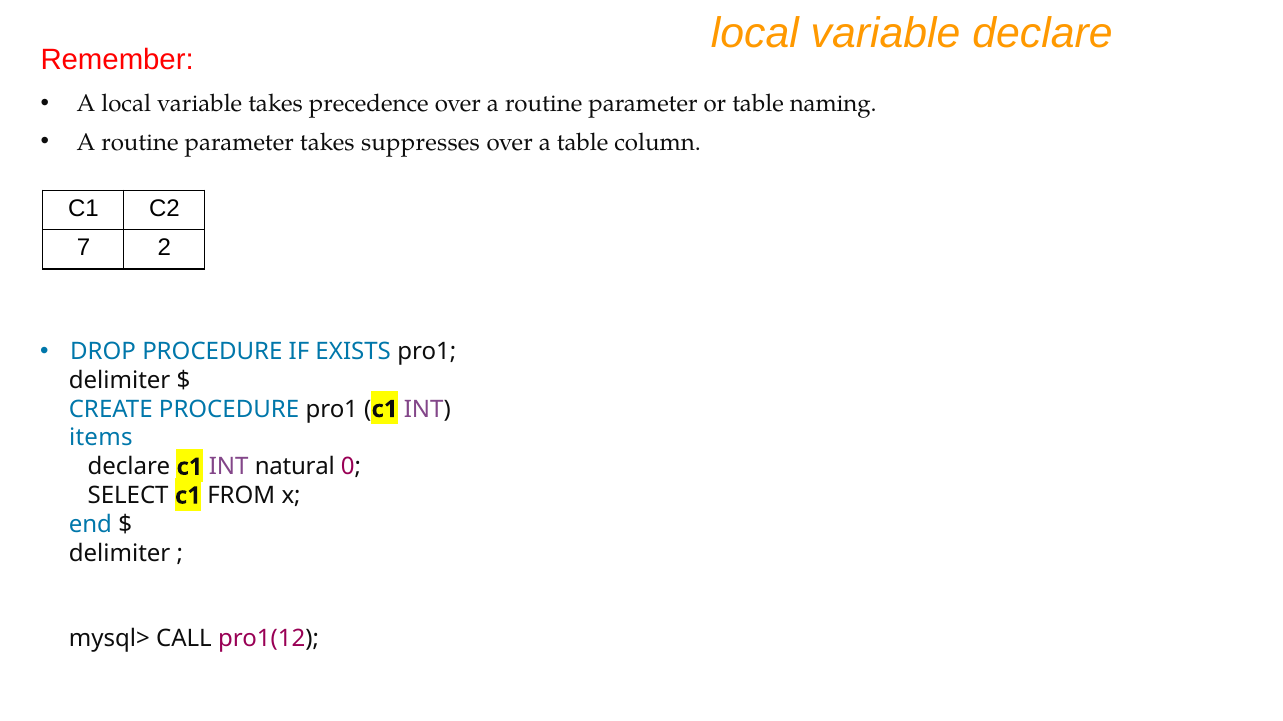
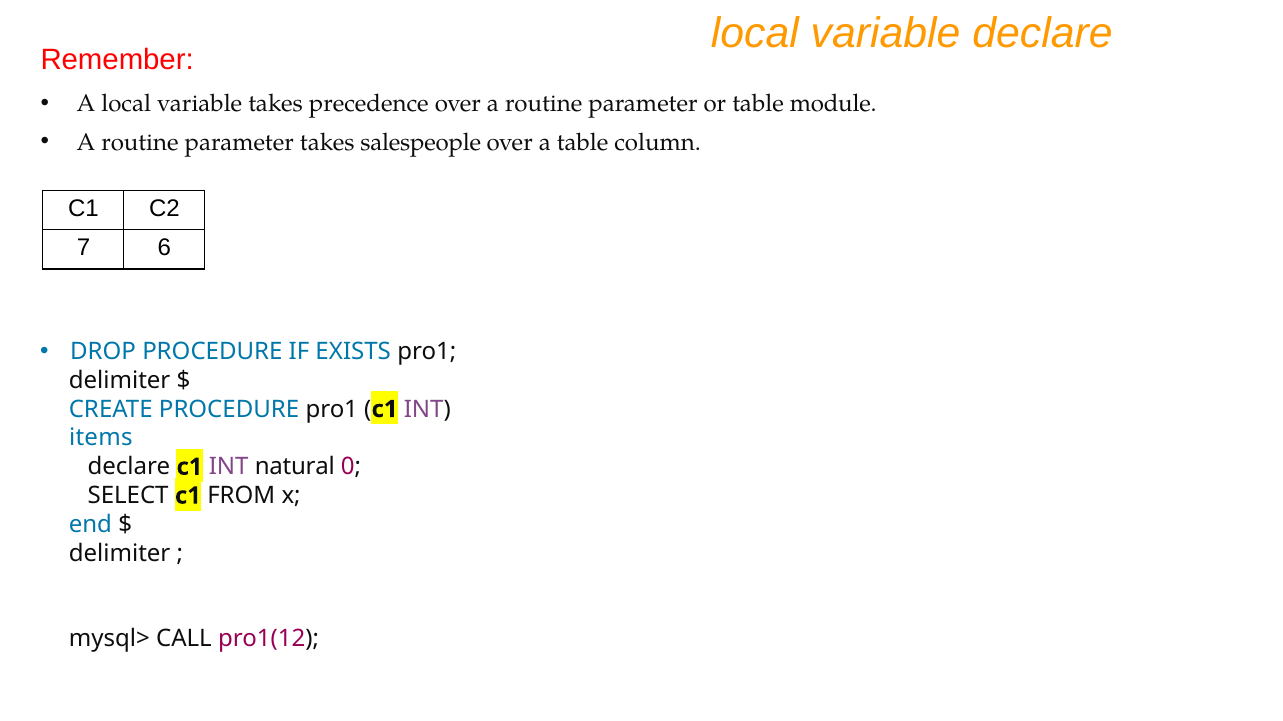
naming: naming -> module (833, 104)
suppresses: suppresses -> salespeople (421, 142)
2: 2 -> 6 (164, 248)
